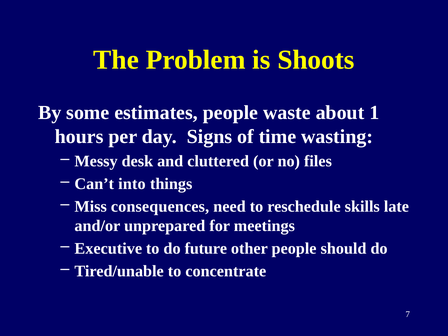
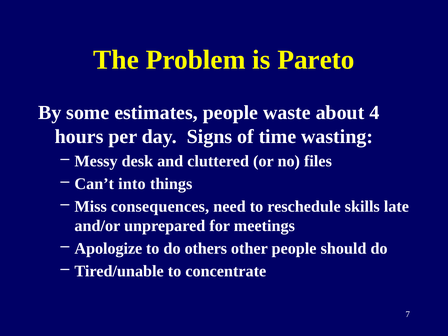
Shoots: Shoots -> Pareto (316, 60)
1: 1 -> 4 (374, 113)
Executive: Executive -> Apologize (108, 248)
future: future -> others (206, 248)
